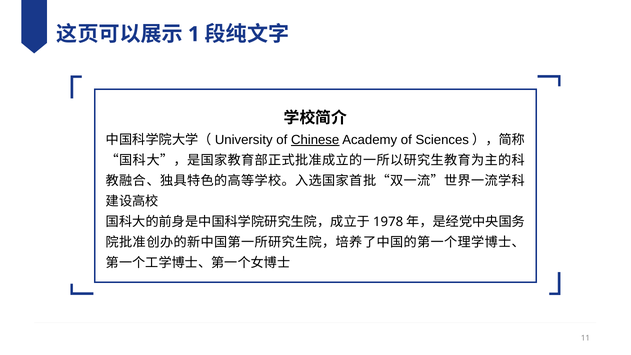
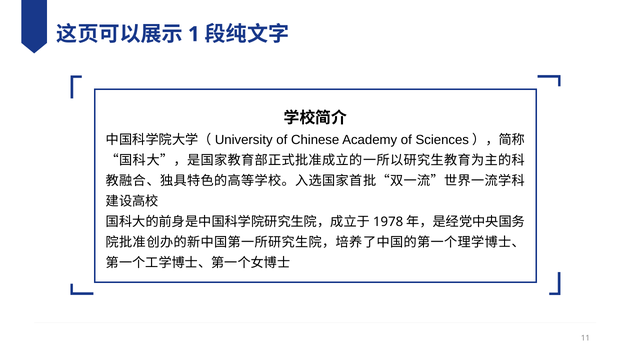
Chinese underline: present -> none (315, 140)
